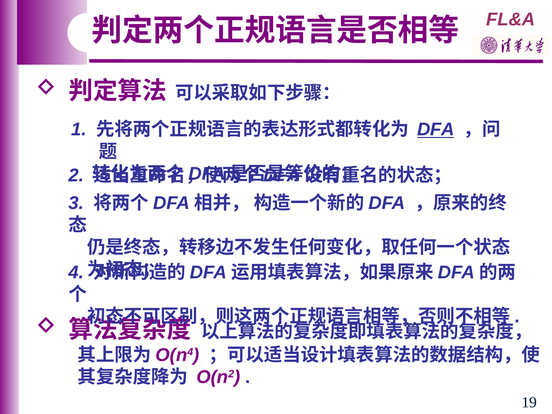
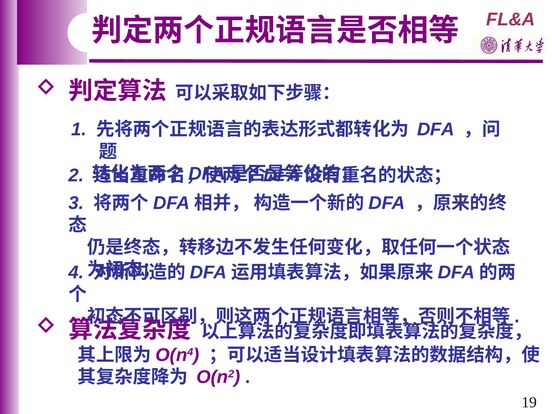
DFA underline: present -> none (436, 130)
